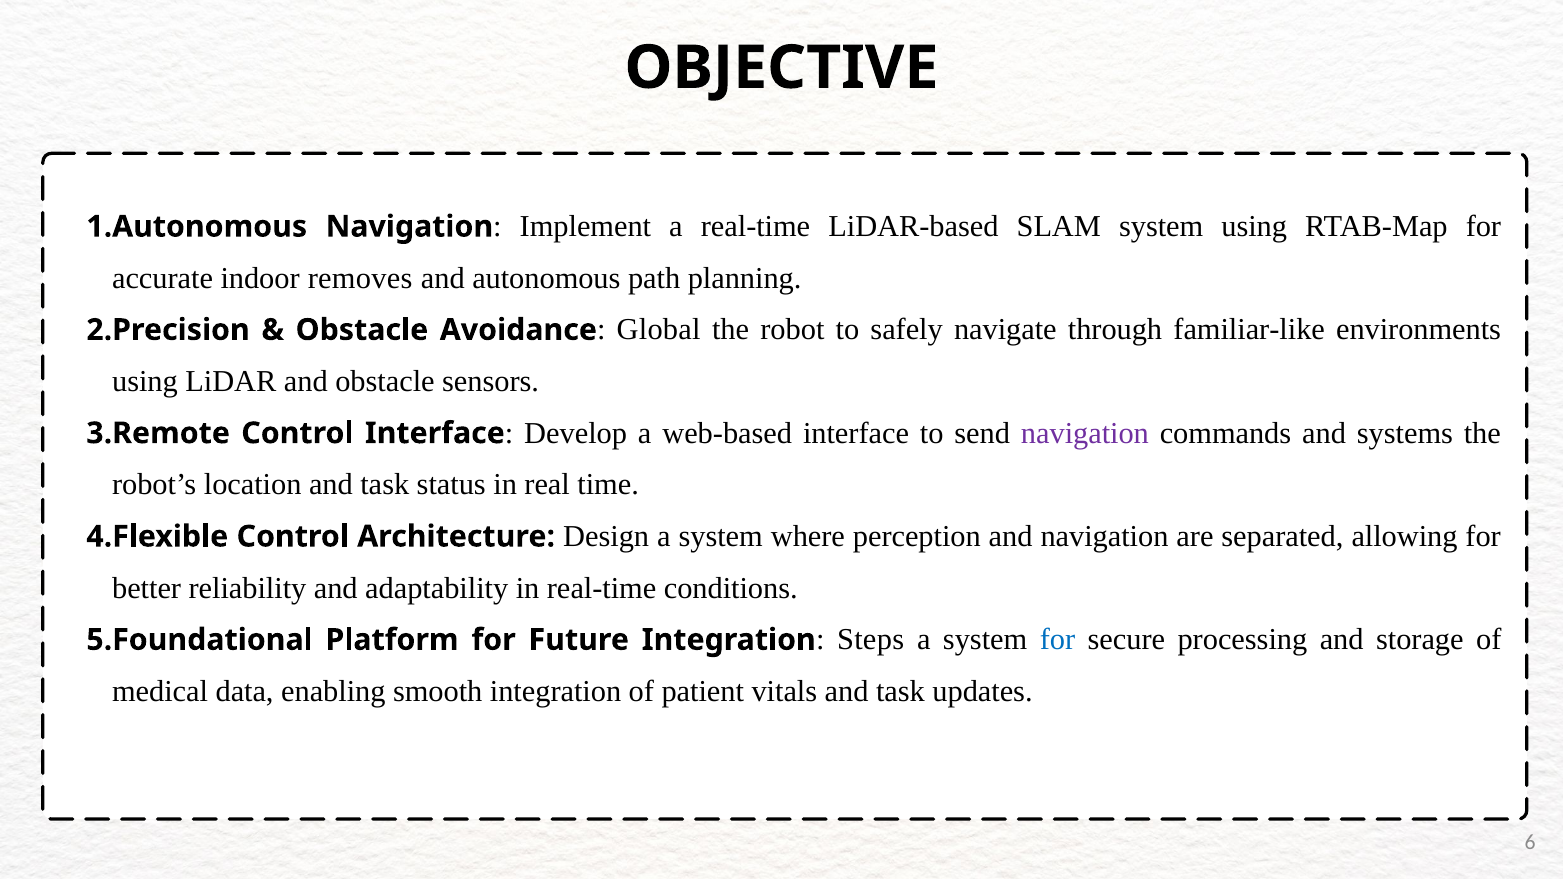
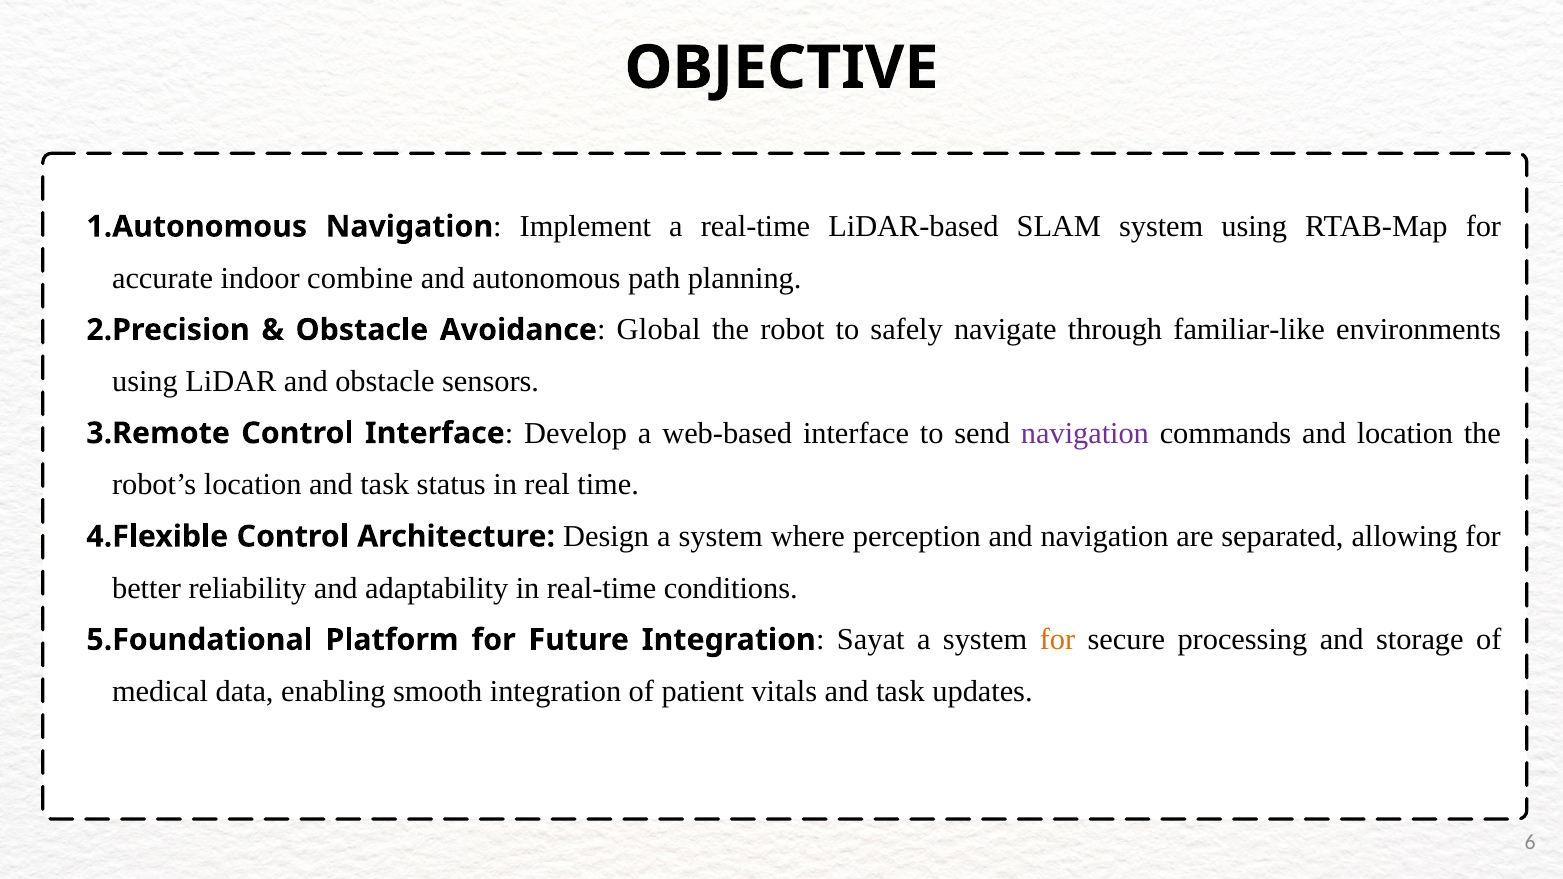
removes: removes -> combine (360, 278)
and systems: systems -> location (1405, 433)
Steps: Steps -> Sayat (871, 640)
for colour: blue -> orange (1058, 640)
